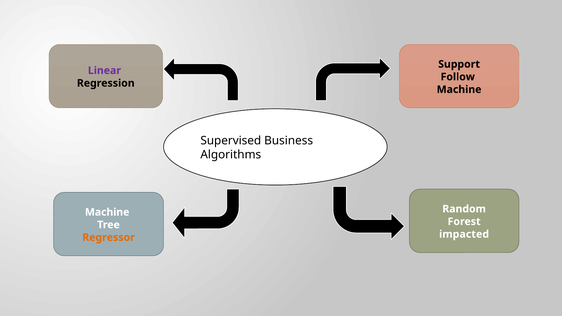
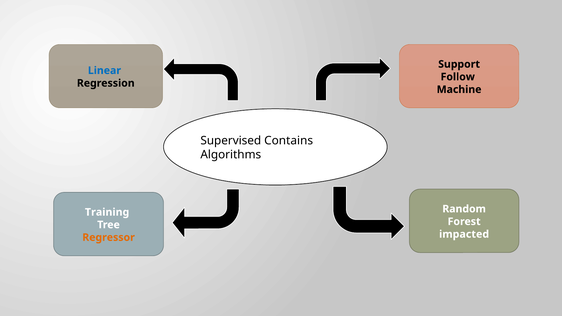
Linear colour: purple -> blue (104, 71)
Business: Business -> Contains (289, 141)
Machine: Machine -> Training (107, 212)
